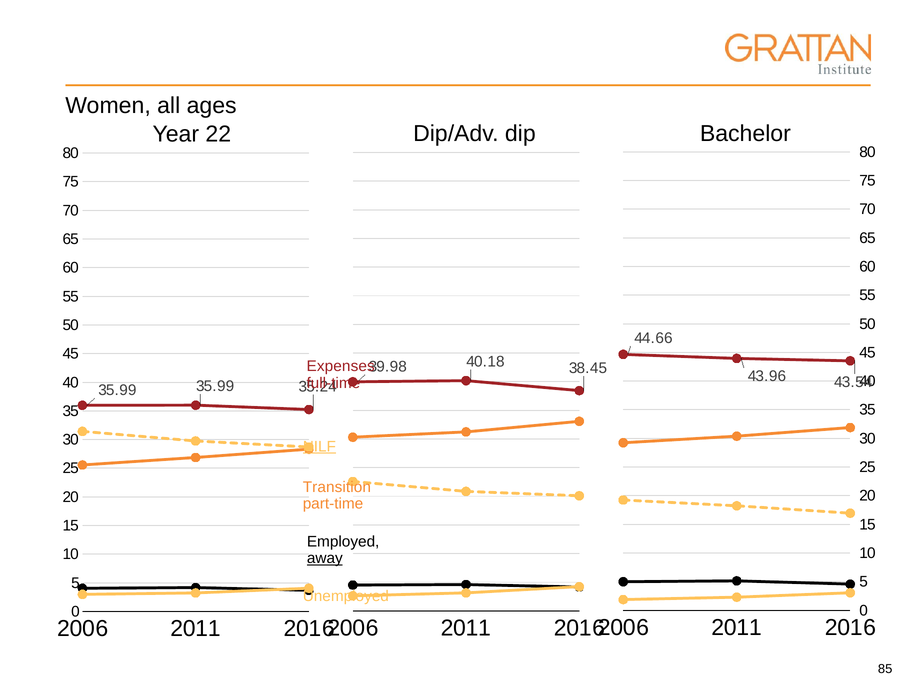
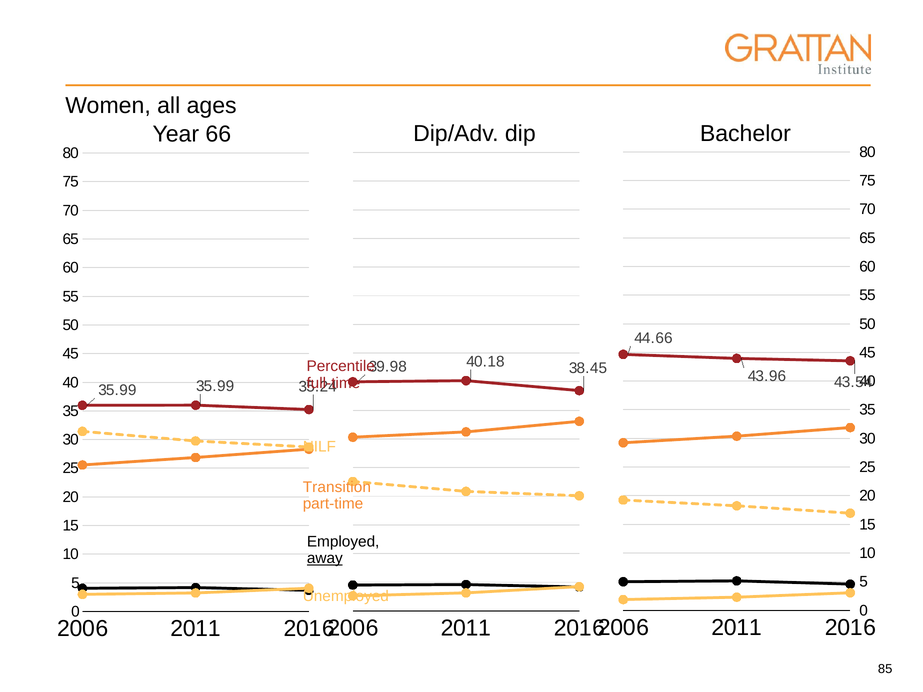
22: 22 -> 66 (218, 134)
Expenses: Expenses -> Percentile (341, 366)
NILF underline: present -> none (319, 447)
